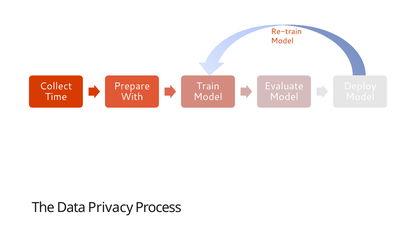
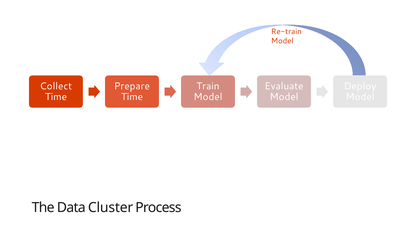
With: With -> Time (132, 97)
Privacy: Privacy -> Cluster (111, 208)
